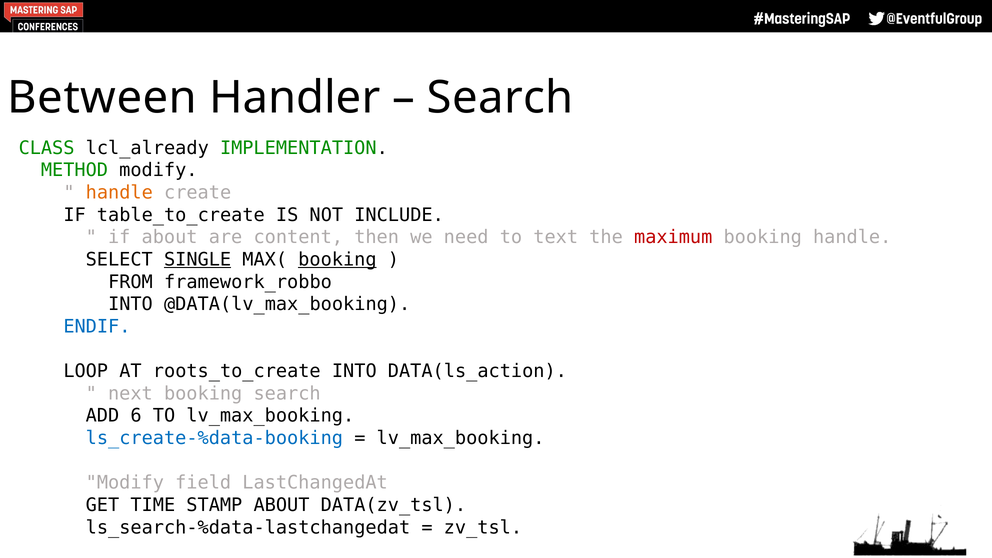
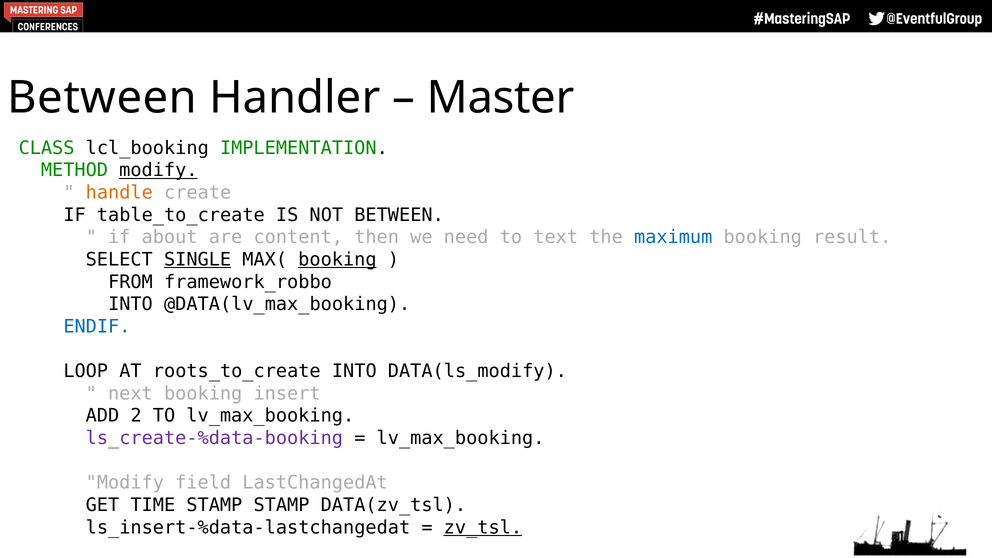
Search: Search -> Master (501, 98)
lcl_already: lcl_already -> lcl_booking (147, 148)
modify underline: none -> present (158, 170)
NOT INCLUDE: INCLUDE -> BETWEEN (399, 215)
maximum colour: red -> blue (673, 237)
booking handle: handle -> result (852, 237)
DATA(ls_action: DATA(ls_action -> DATA(ls_modify (477, 371)
booking search: search -> insert (287, 394)
6: 6 -> 2 (136, 416)
ls_create-%data-booking colour: blue -> purple (214, 438)
STAMP ABOUT: ABOUT -> STAMP (281, 505)
ls_search-%data-lastchangedat: ls_search-%data-lastchangedat -> ls_insert-%data-lastchangedat (248, 527)
zv_tsl underline: none -> present (483, 527)
